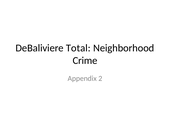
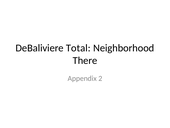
Crime: Crime -> There (85, 60)
